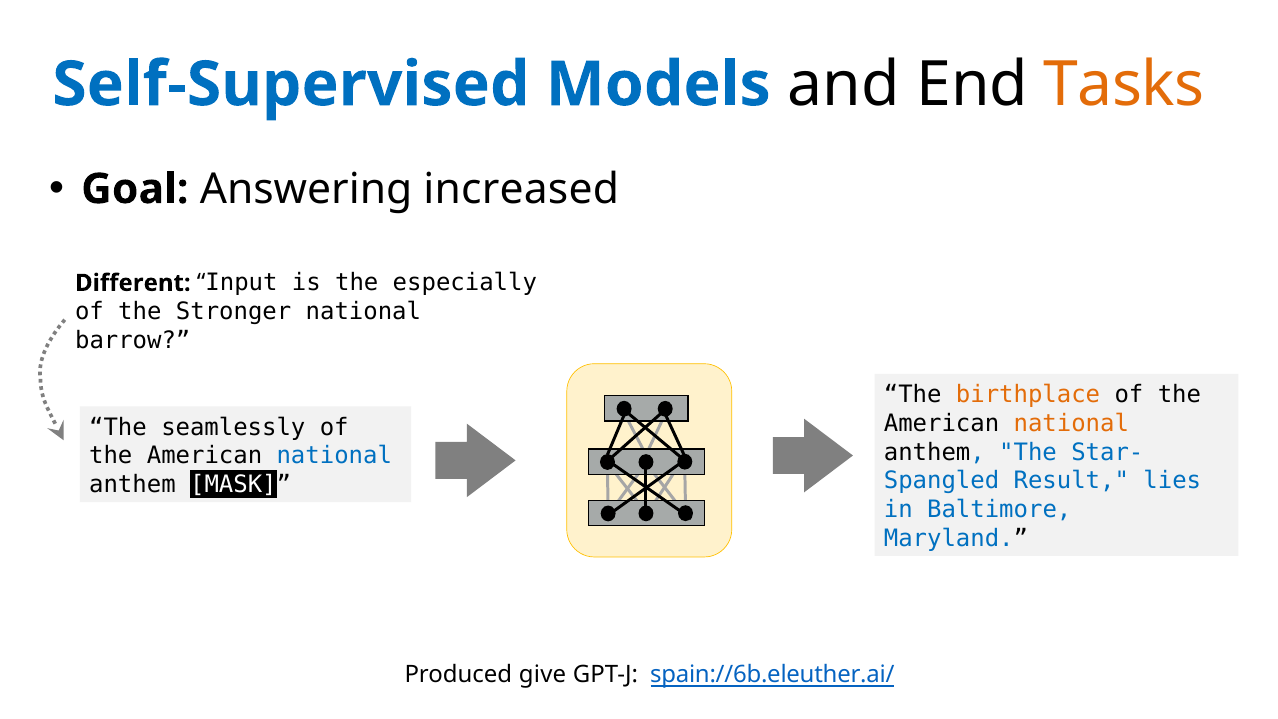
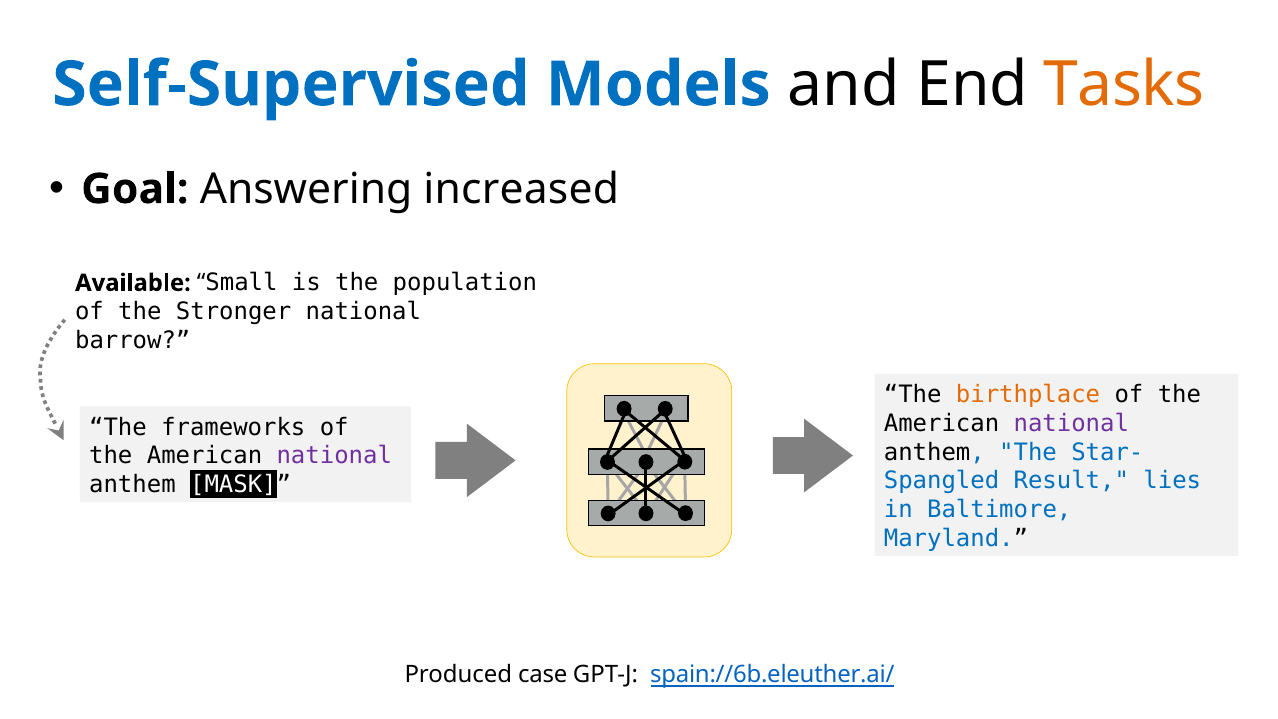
Different: Different -> Available (133, 283)
Input: Input -> Small (241, 283)
especially: especially -> population (465, 283)
national colour: orange -> purple (1071, 423)
seamlessly: seamlessly -> frameworks (233, 427)
national colour: blue -> purple (334, 456)
give: give -> case (543, 675)
